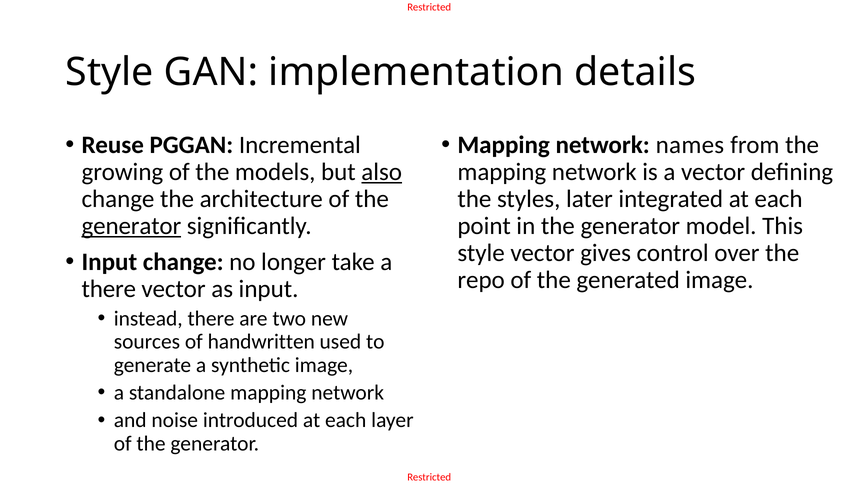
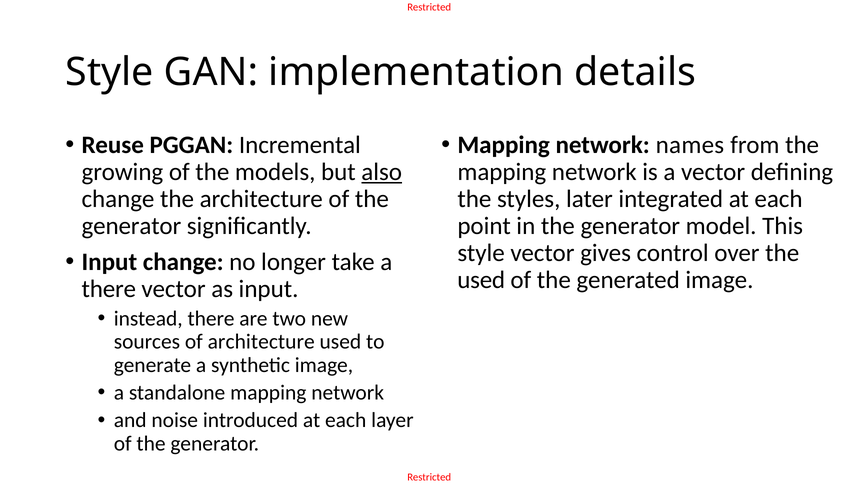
generator underline: present -> none (131, 226)
repo: repo -> used (481, 280)
of handwritten: handwritten -> architecture (261, 342)
